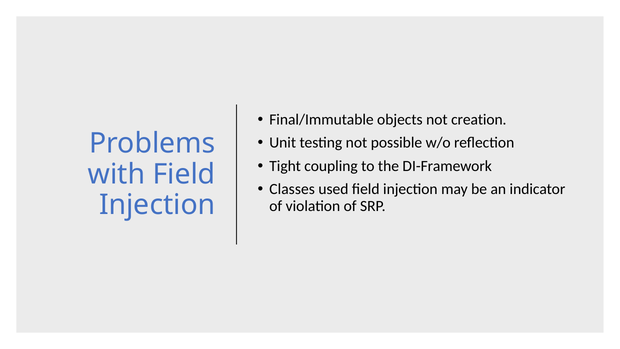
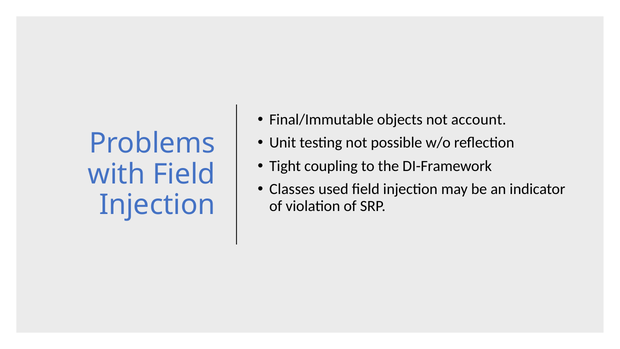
creation: creation -> account (479, 120)
